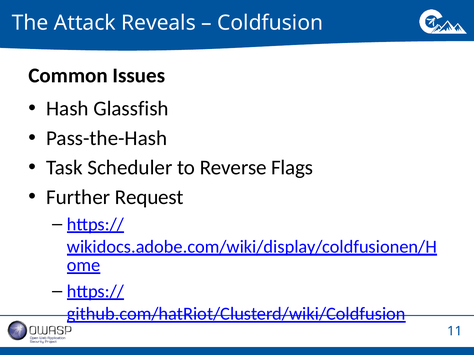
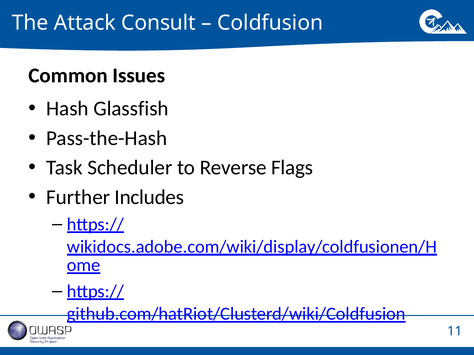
Reveals: Reveals -> Consult (159, 23)
Request: Request -> Includes (149, 197)
